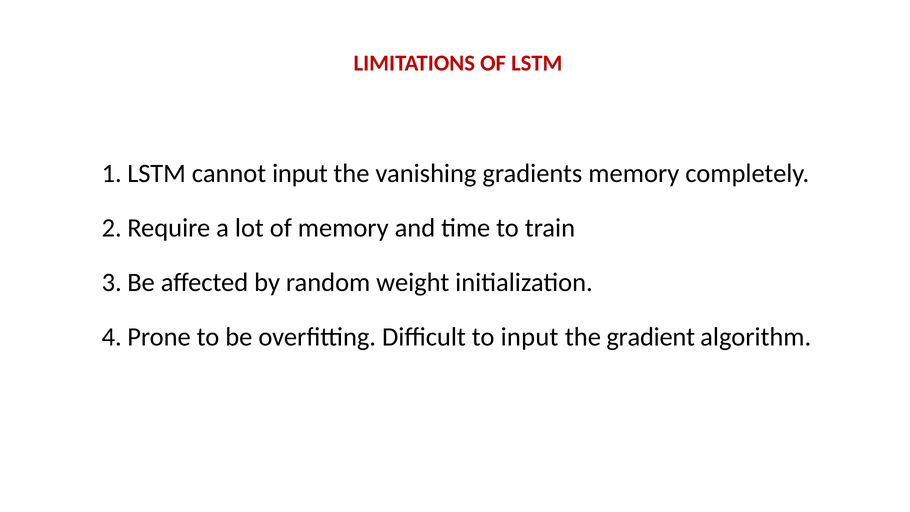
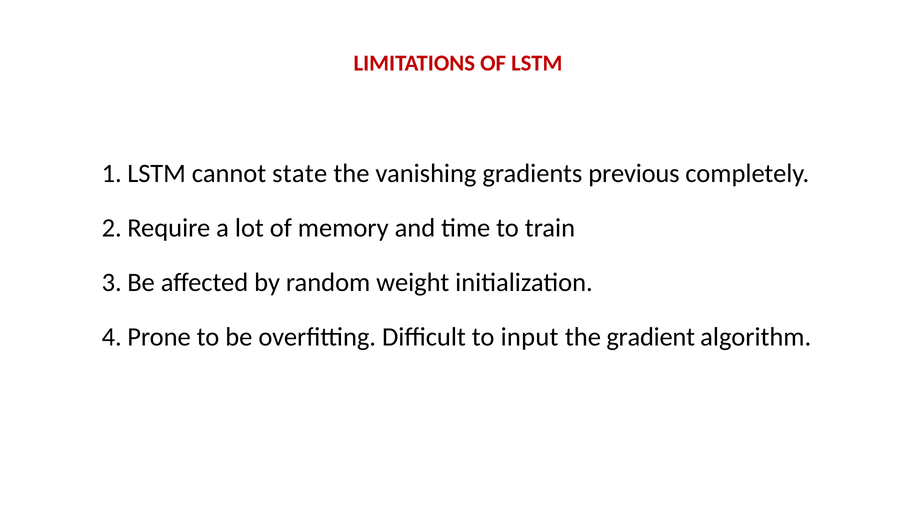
cannot input: input -> state (300, 173)
gradients memory: memory -> previous (634, 173)
